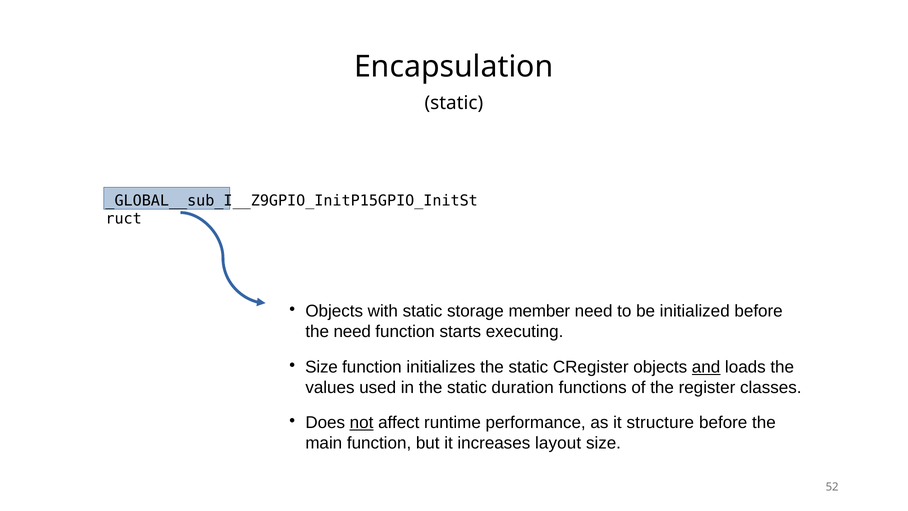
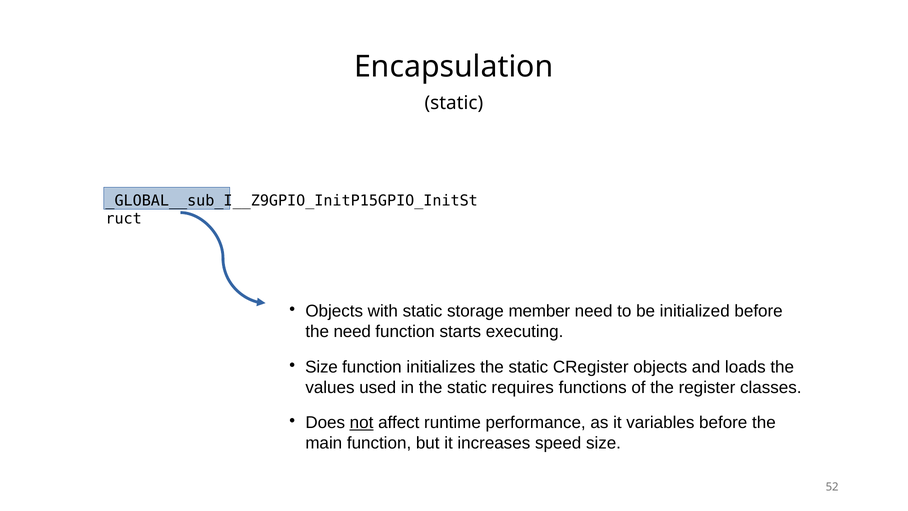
and underline: present -> none (706, 367)
duration: duration -> requires (523, 387)
structure: structure -> variables (660, 423)
layout: layout -> speed (558, 443)
